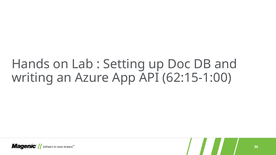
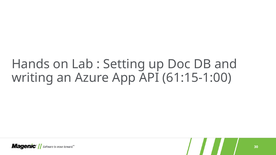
62:15-1:00: 62:15-1:00 -> 61:15-1:00 (197, 78)
